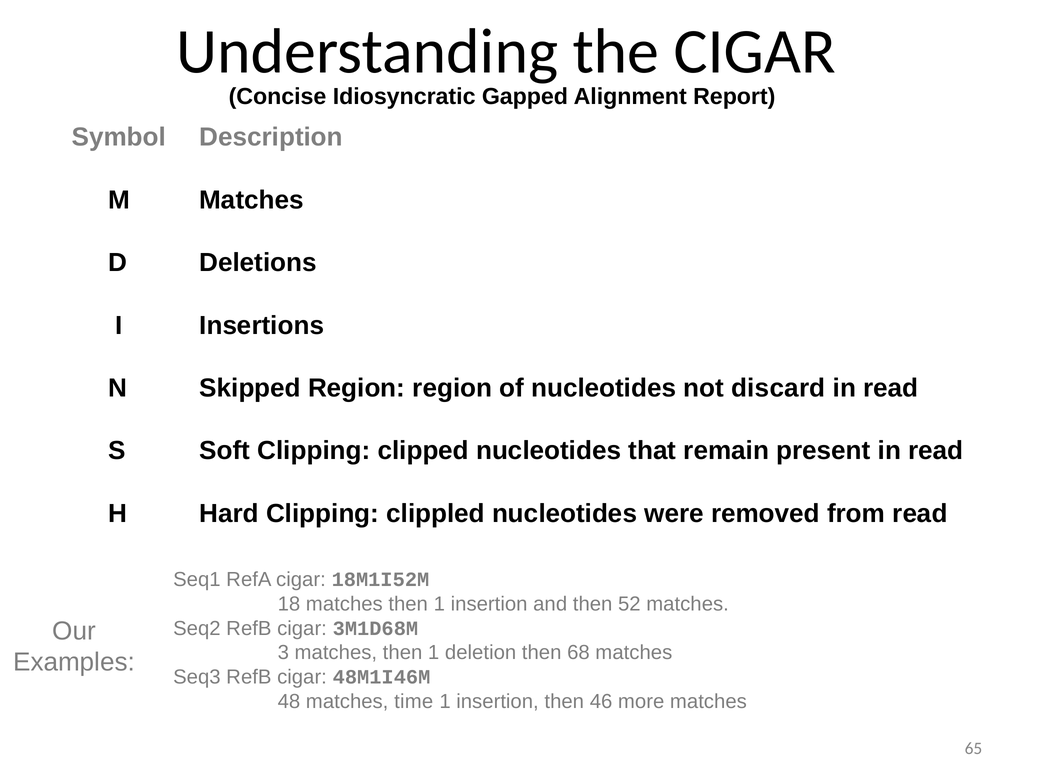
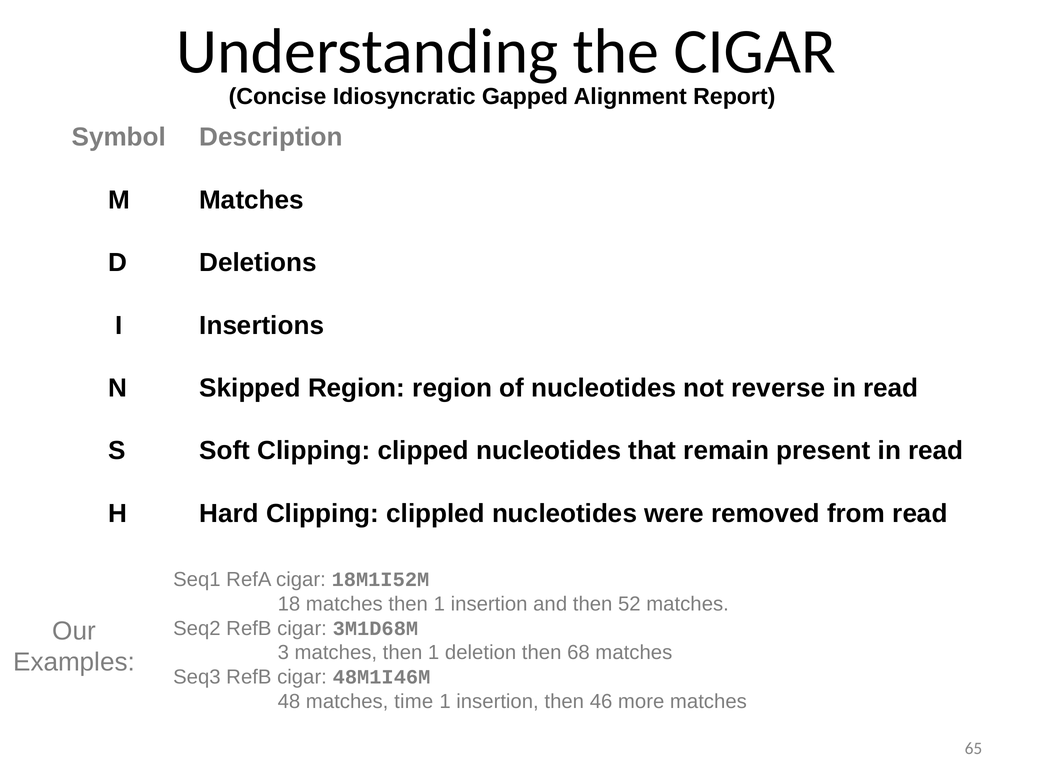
discard: discard -> reverse (778, 388)
